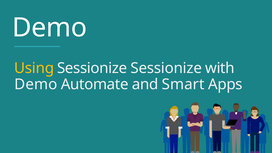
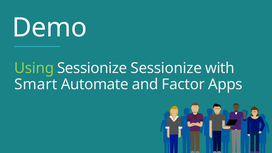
Using colour: yellow -> light green (34, 68)
Demo: Demo -> Smart (36, 84)
Smart: Smart -> Factor (183, 84)
